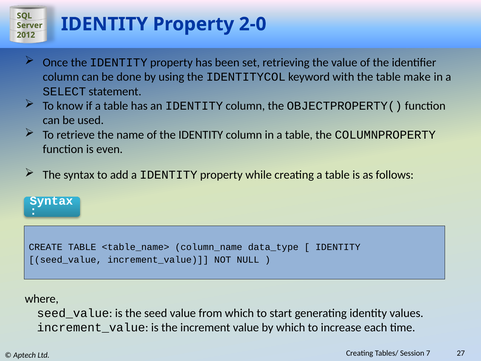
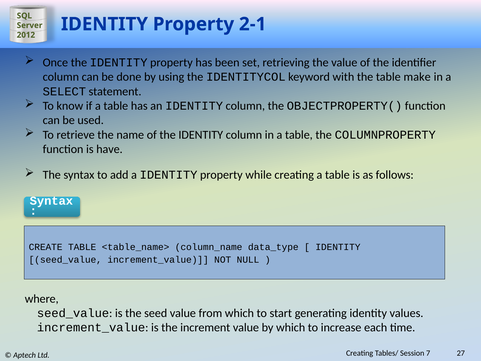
2-0: 2-0 -> 2-1 (253, 24)
even: even -> have (109, 149)
